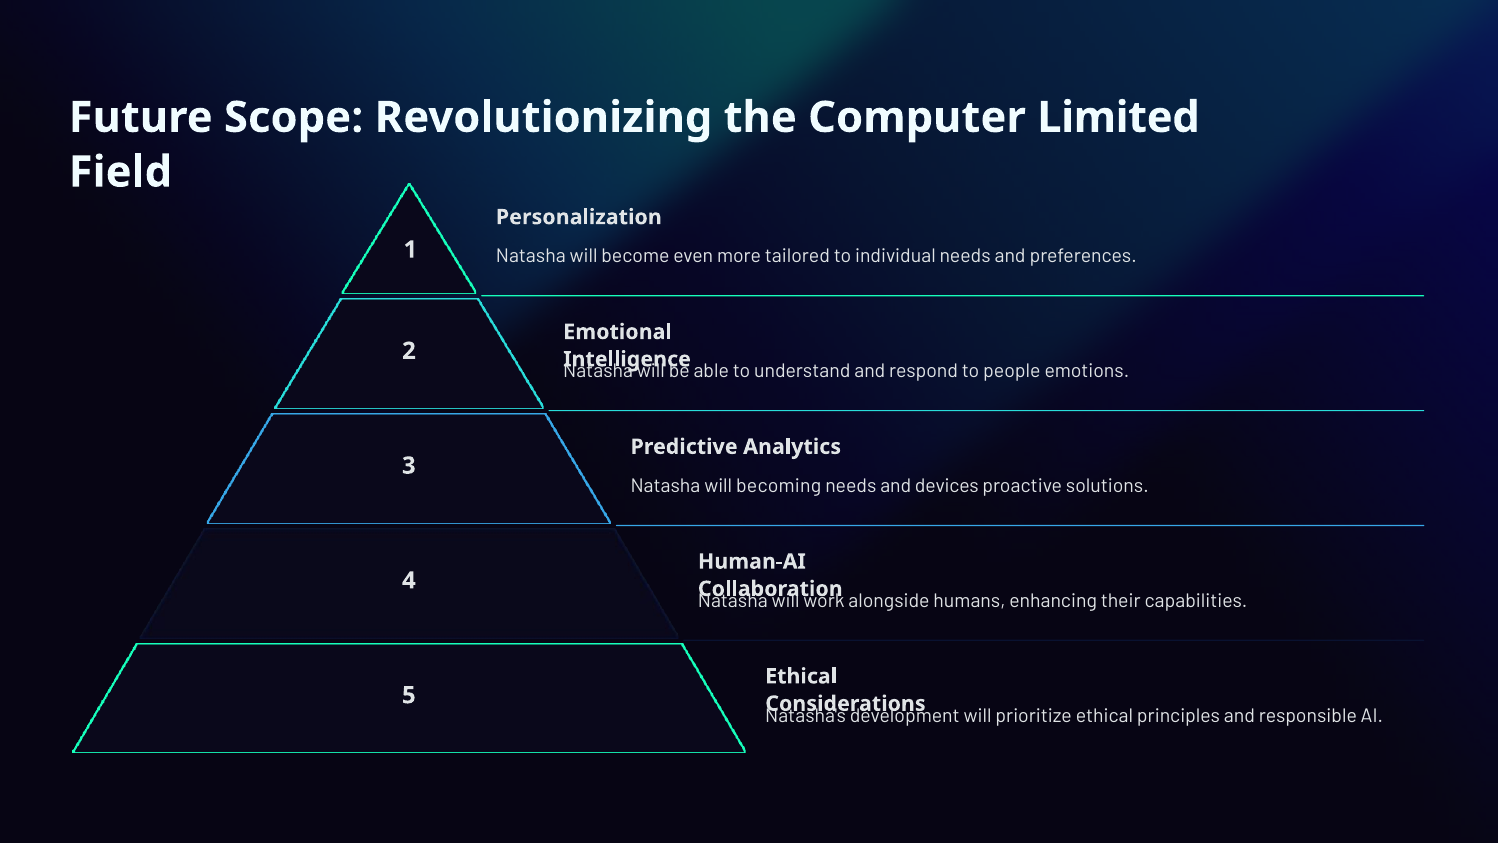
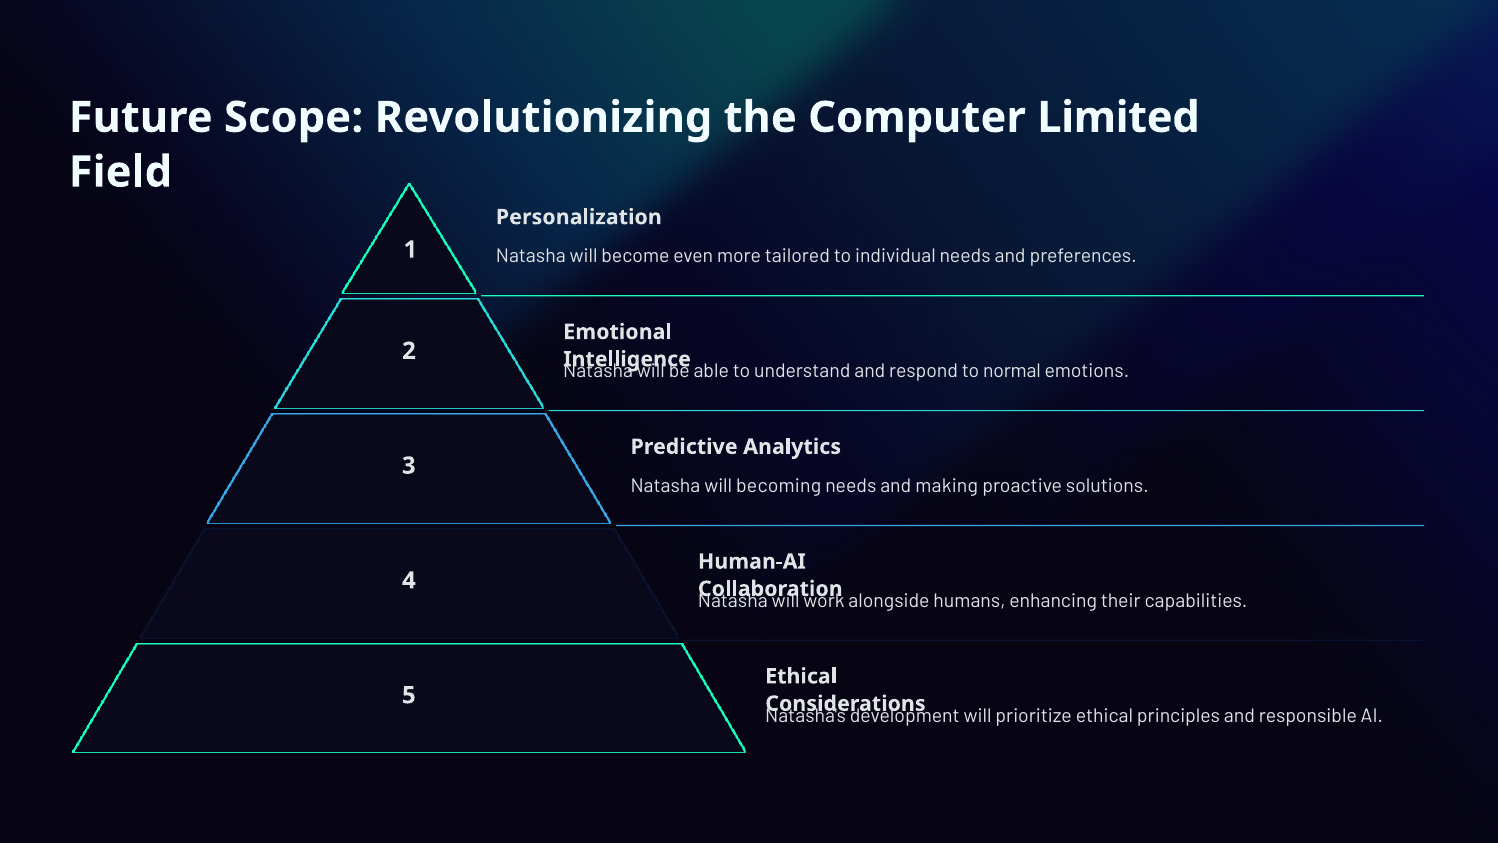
people: people -> normal (1012, 371)
devices: devices -> making (947, 486)
